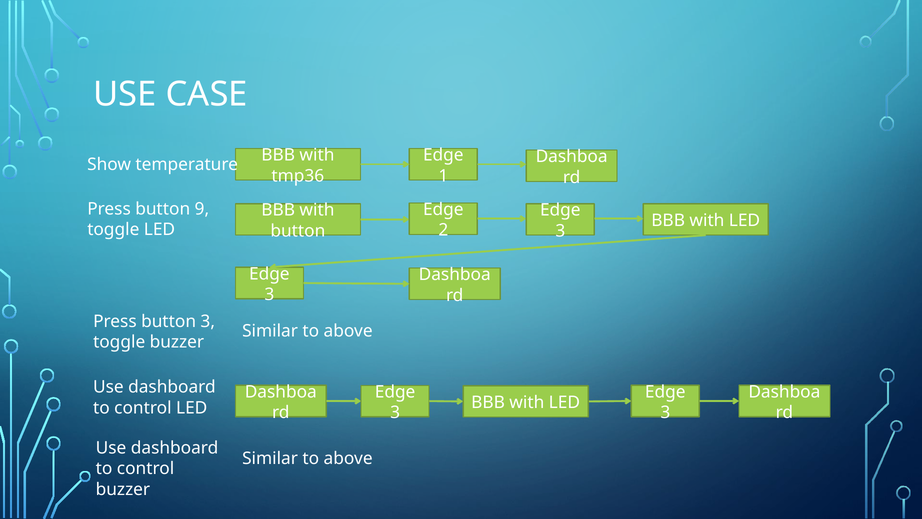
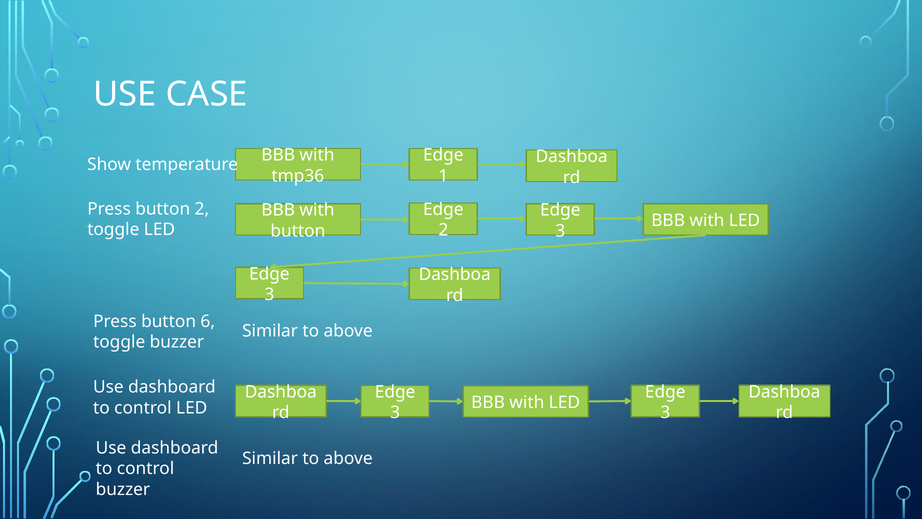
button 9: 9 -> 2 (202, 209)
button 3: 3 -> 6 (208, 321)
